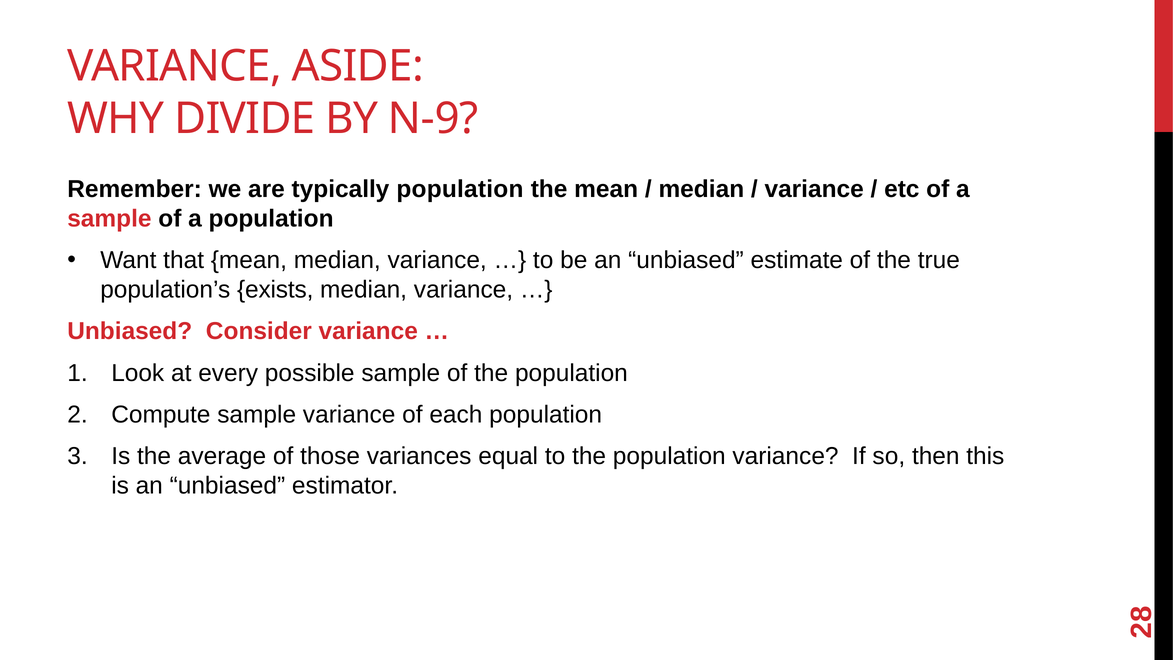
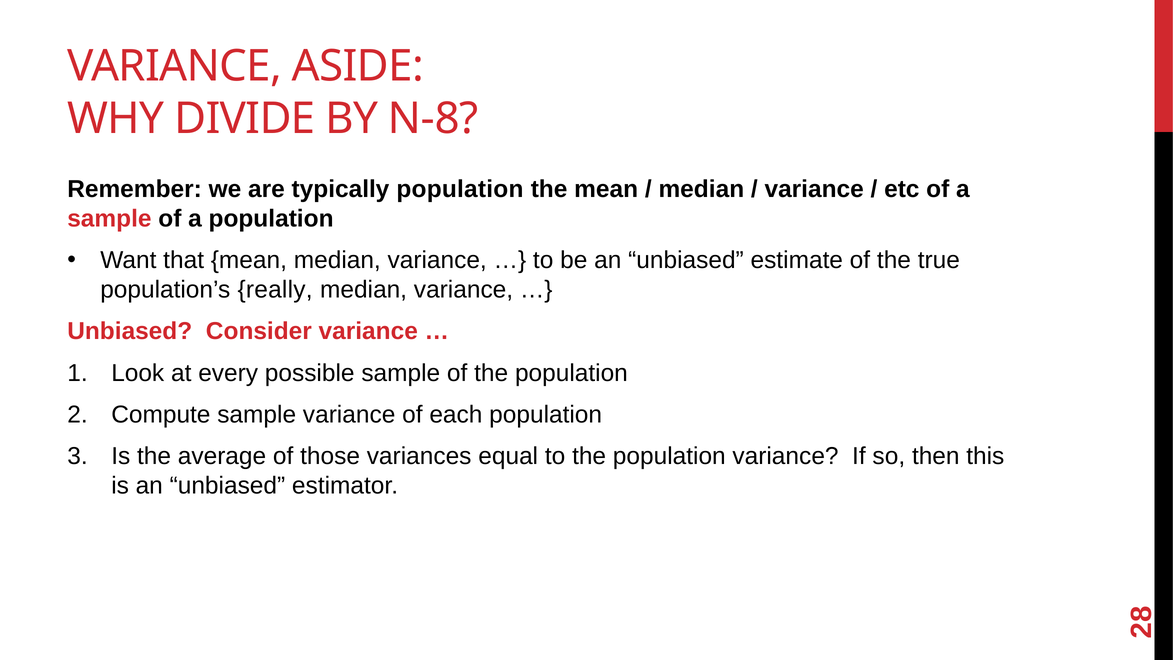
N-9: N-9 -> N-8 (433, 119)
exists: exists -> really (275, 290)
